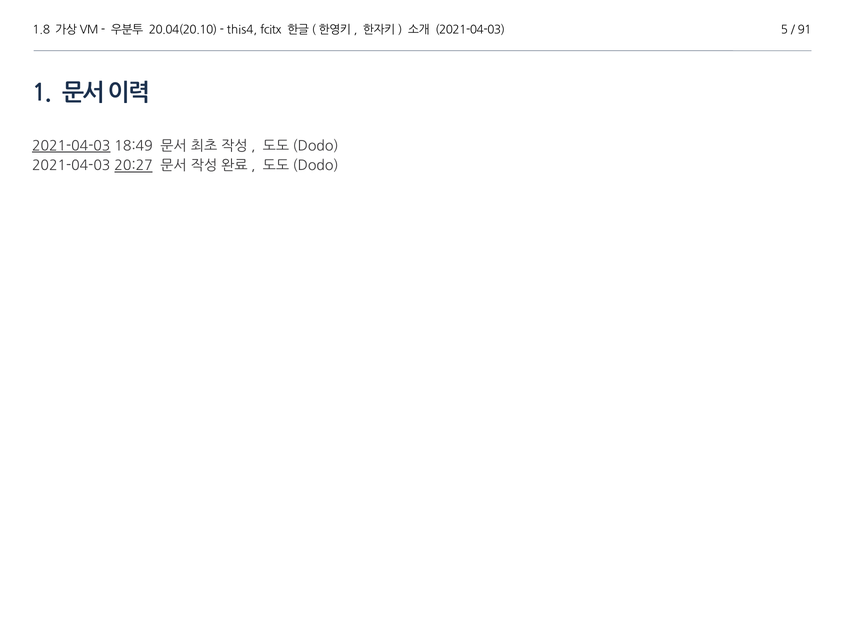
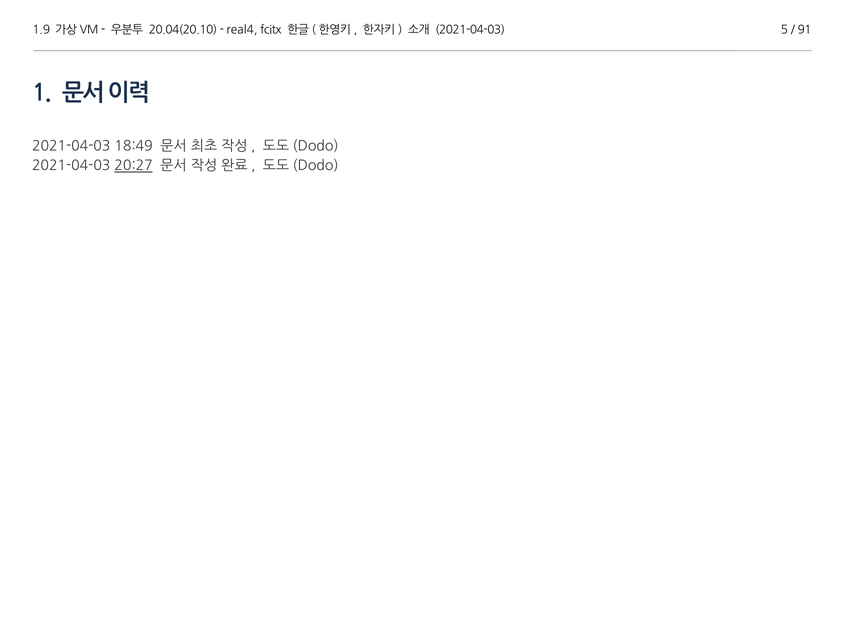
1.8: 1.8 -> 1.9 (41, 30)
this4: this4 -> real4 (242, 30)
2021-04-03 underline: present -> none (71, 146)
